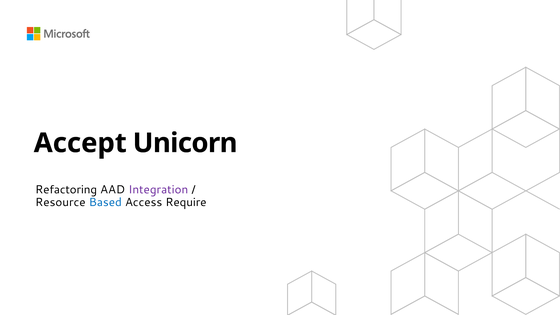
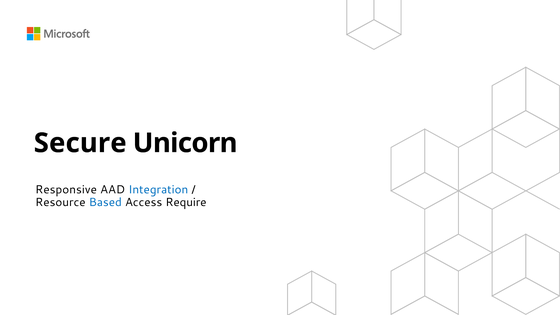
Accept: Accept -> Secure (80, 143)
Refactoring: Refactoring -> Responsive (66, 190)
Integration colour: purple -> blue (158, 190)
